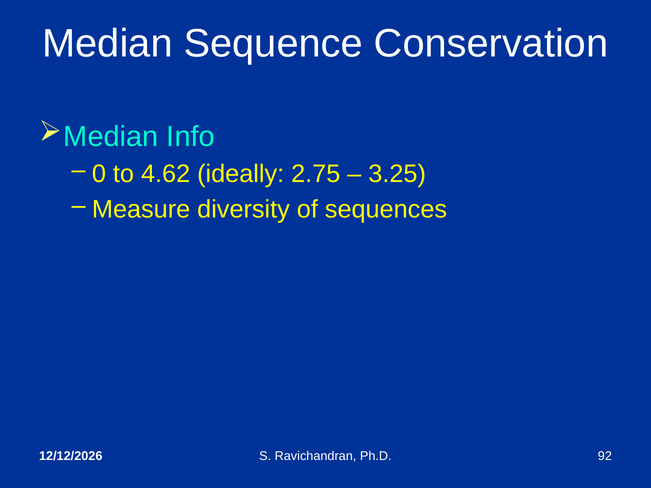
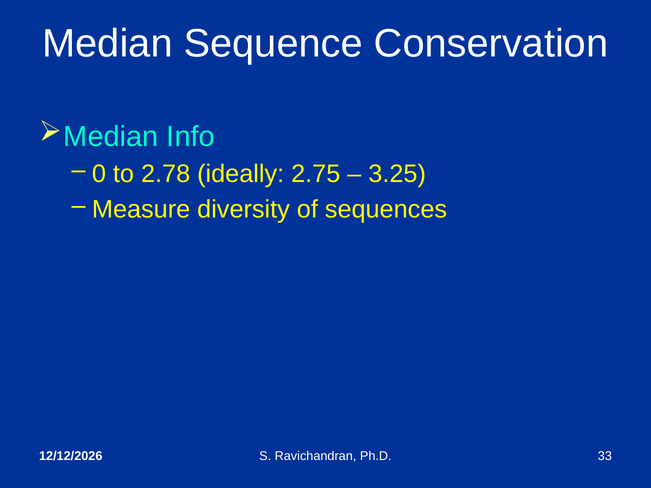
4.62: 4.62 -> 2.78 (166, 174)
92: 92 -> 33 (605, 456)
